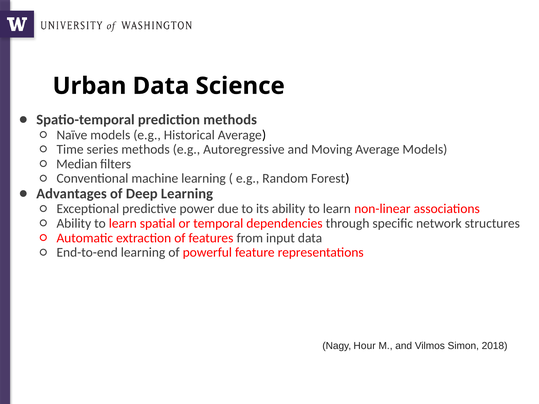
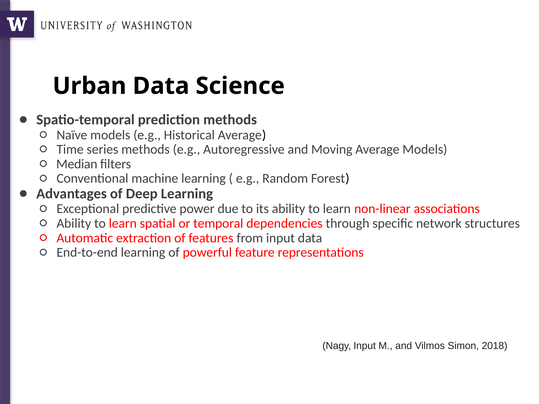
Nagy Hour: Hour -> Input (365, 346)
